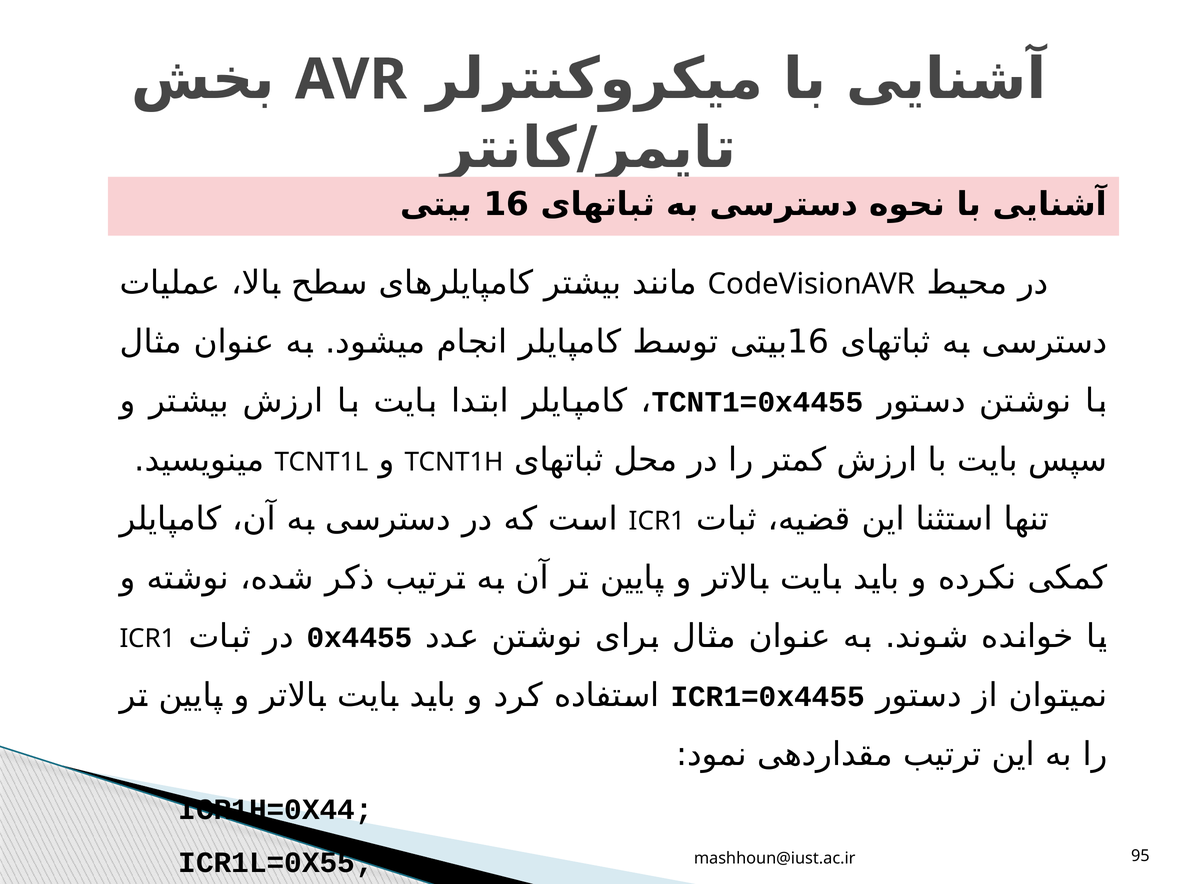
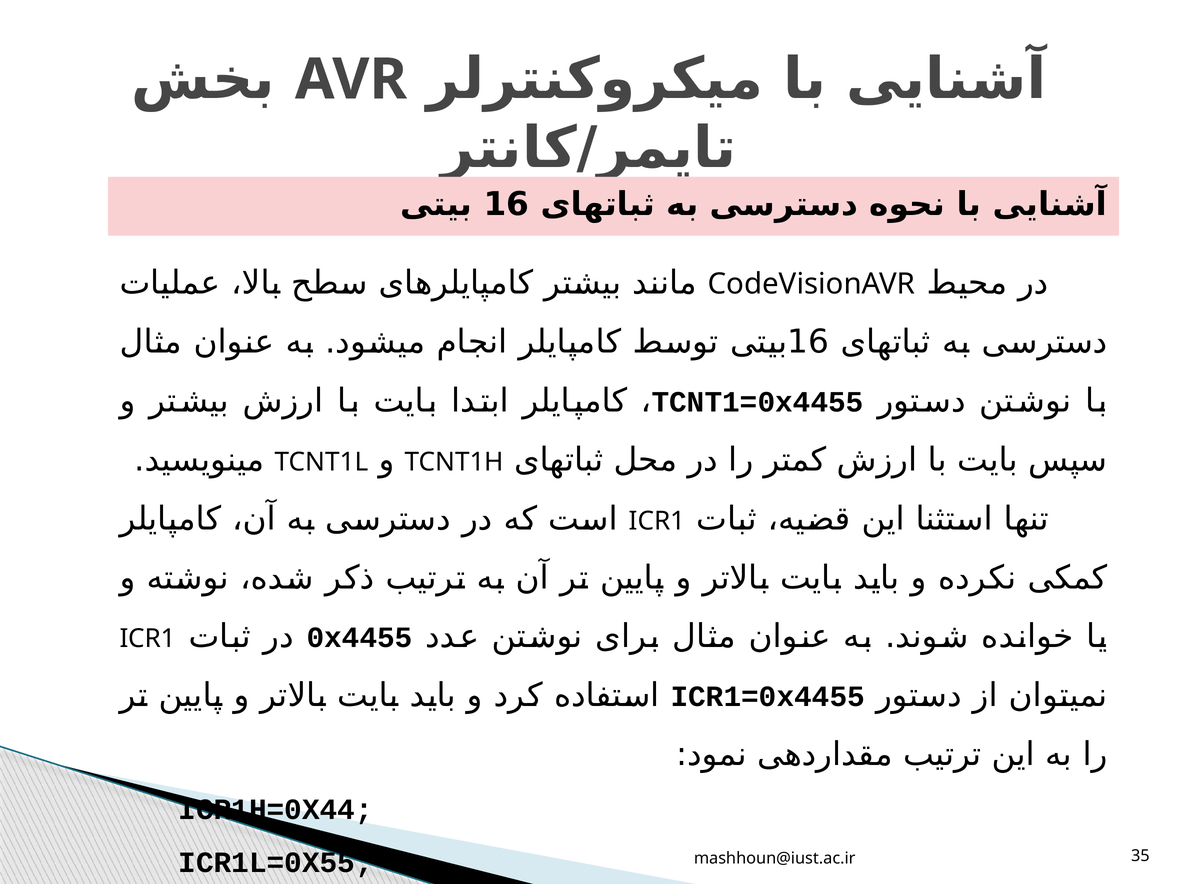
95: 95 -> 35 (1140, 856)
